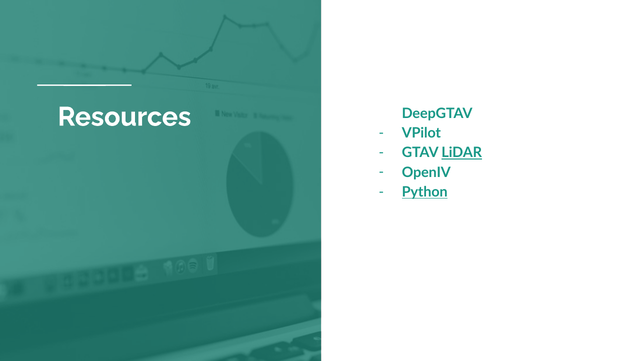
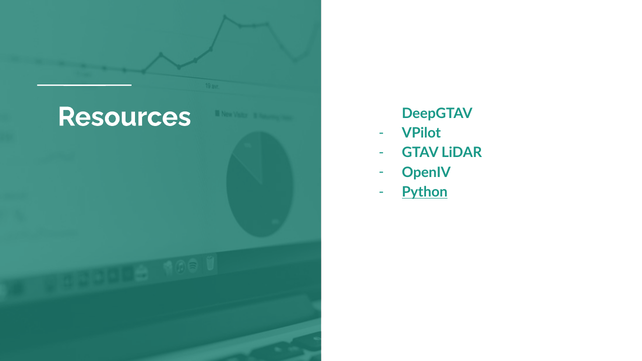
LiDAR underline: present -> none (462, 153)
